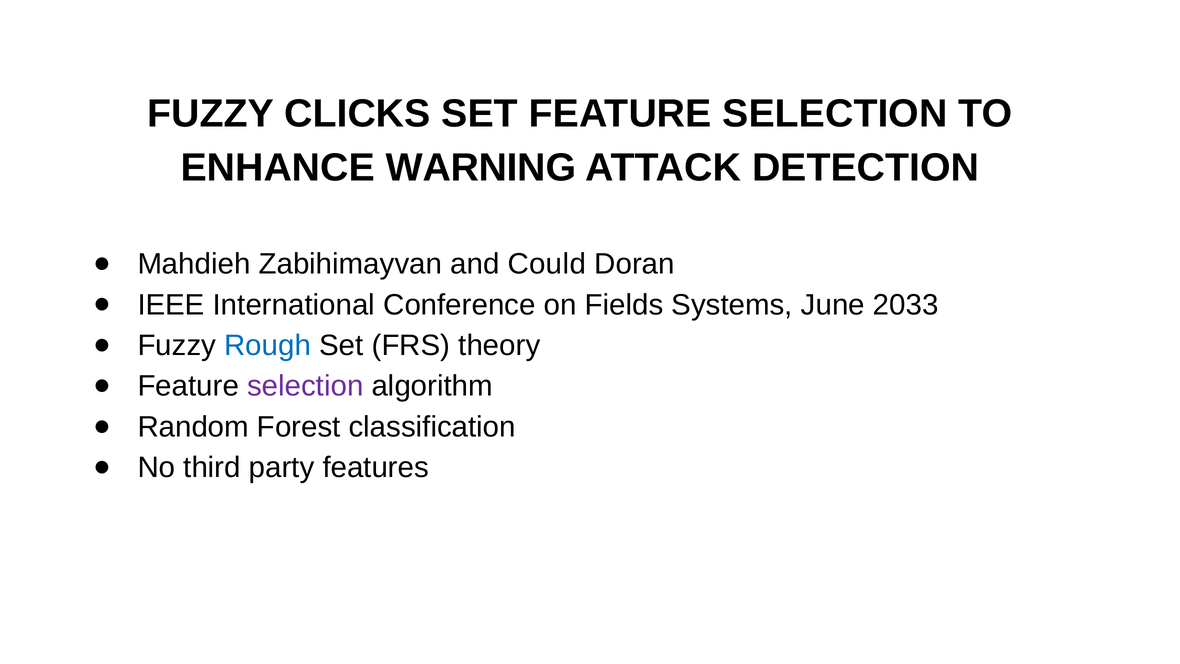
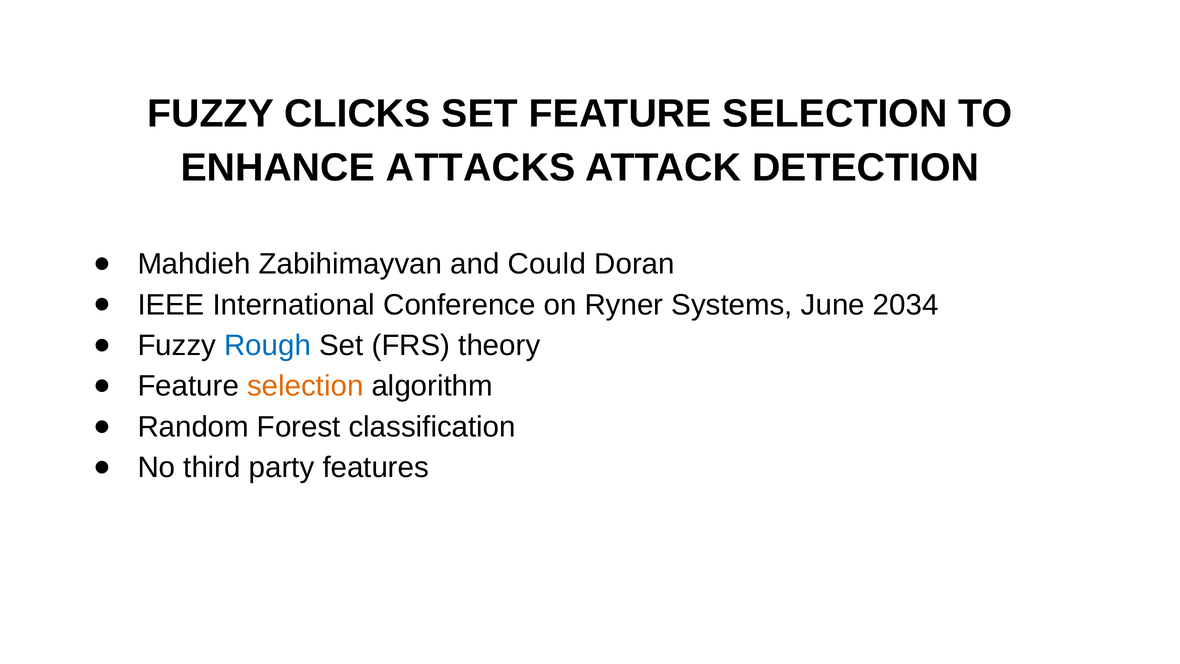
WARNING: WARNING -> ATTACKS (481, 168)
Fields: Fields -> Ryner (624, 305)
2033: 2033 -> 2034 (906, 305)
selection colour: purple -> orange (305, 386)
